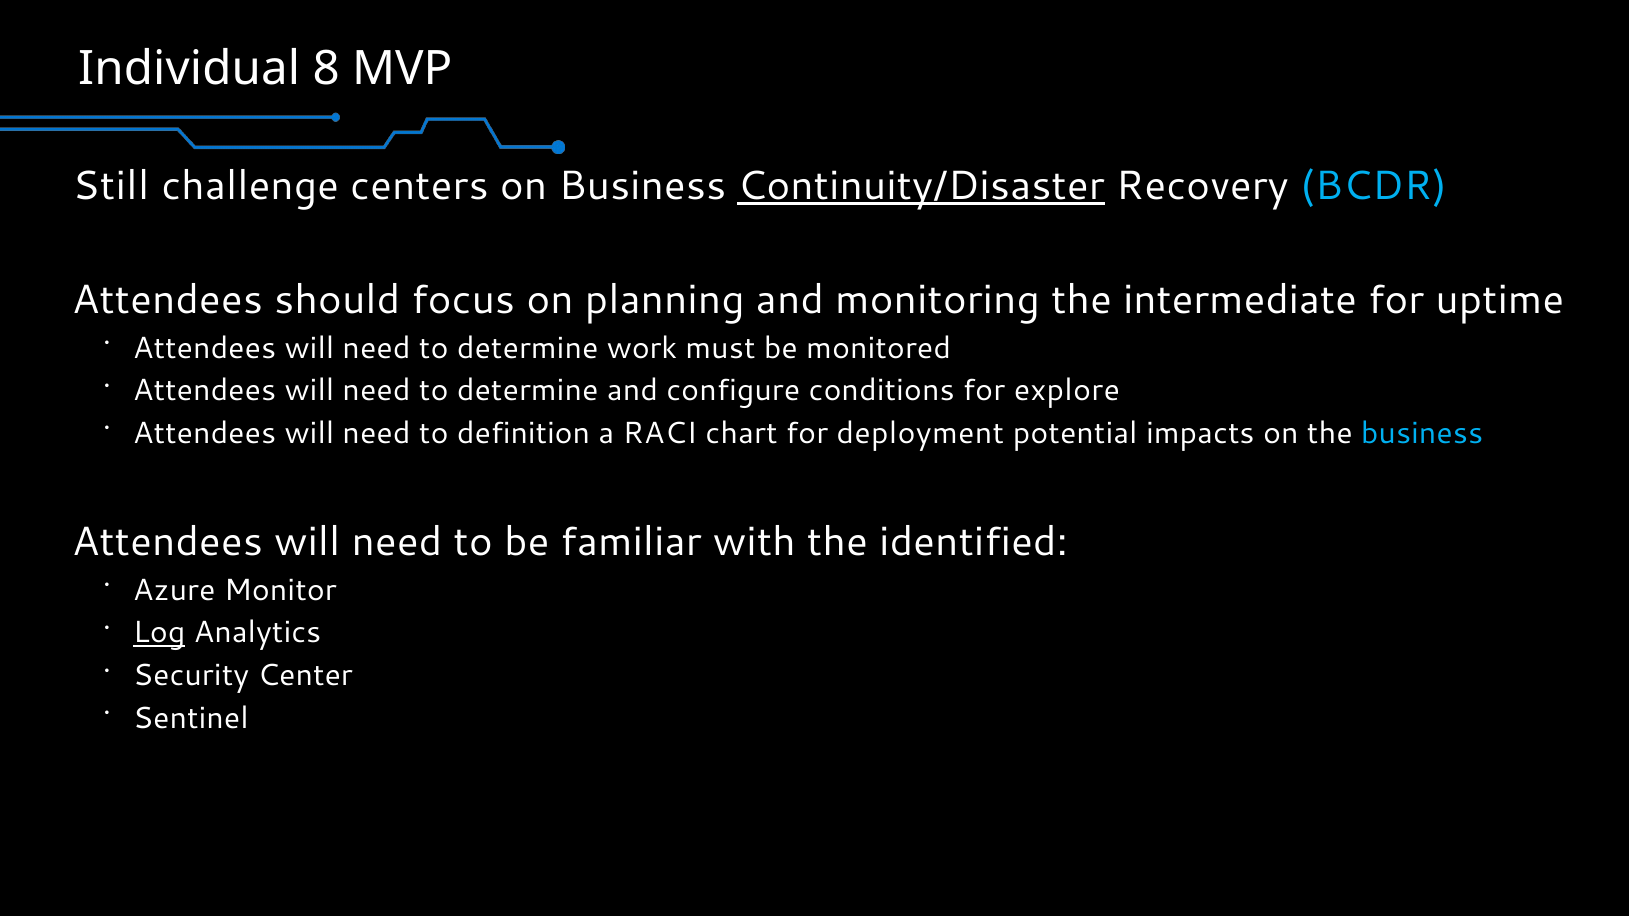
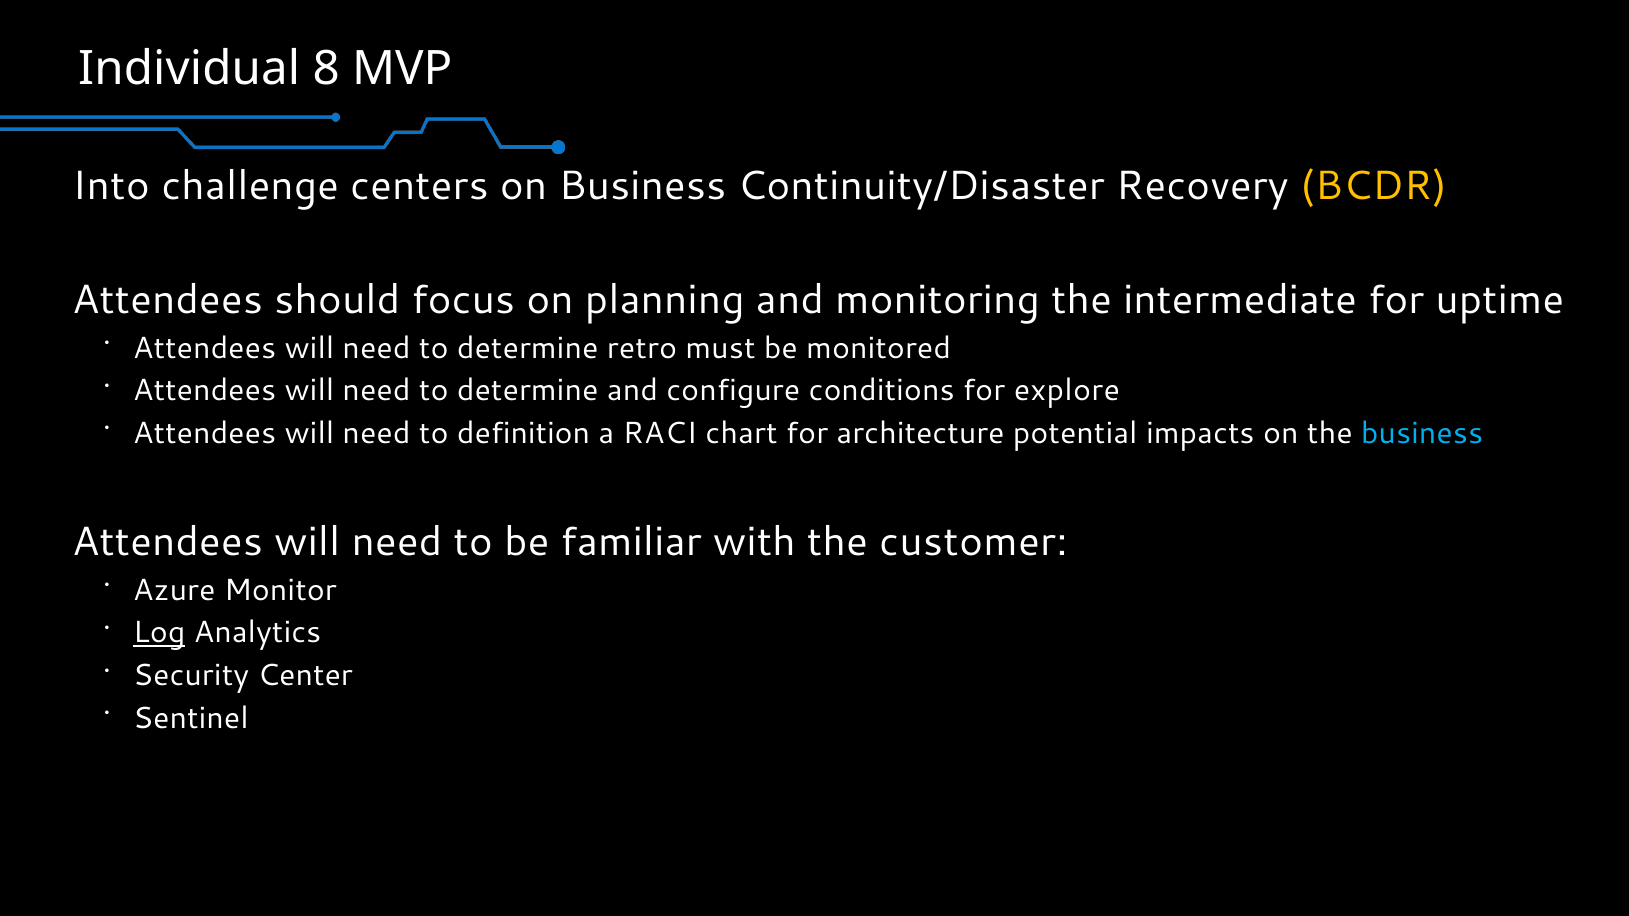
Still: Still -> Into (111, 186)
Continuity/Disaster underline: present -> none (921, 186)
BCDR colour: light blue -> yellow (1374, 186)
work: work -> retro (642, 348)
deployment: deployment -> architecture (921, 434)
identified: identified -> customer (973, 542)
